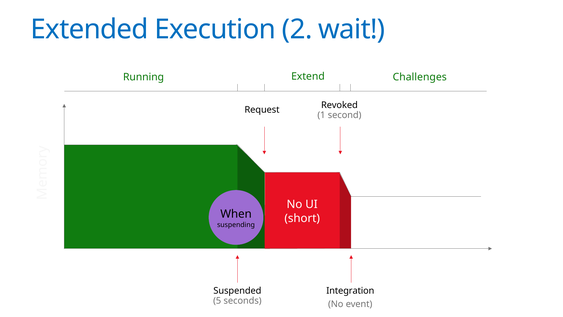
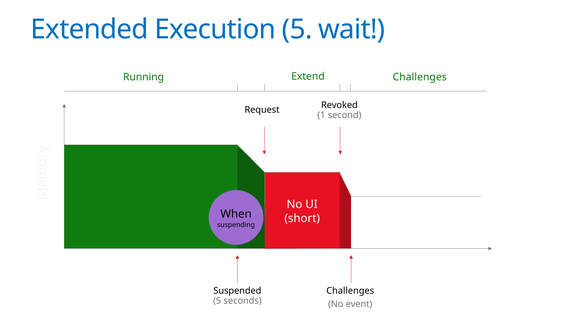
Execution 2: 2 -> 5 (297, 29)
Integration: Integration -> Challenges (350, 291)
